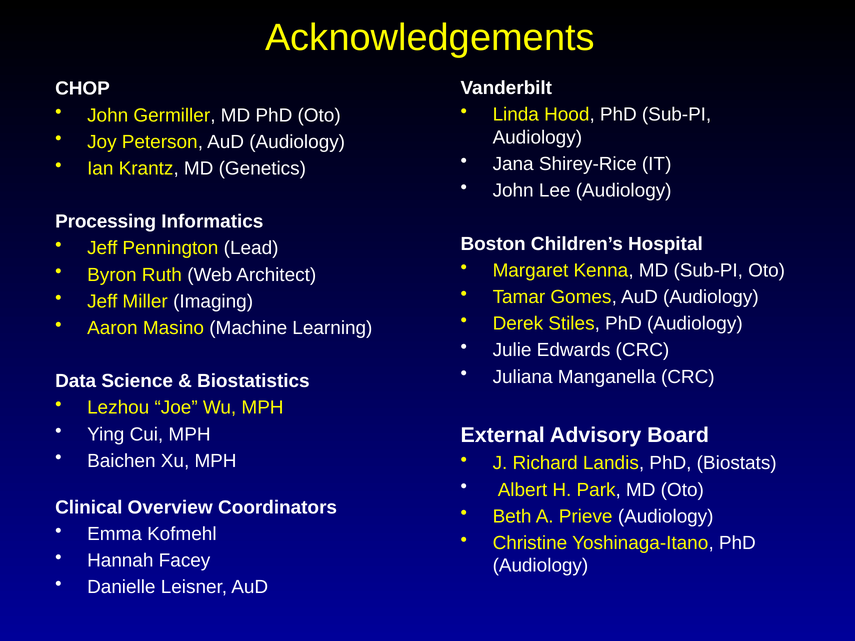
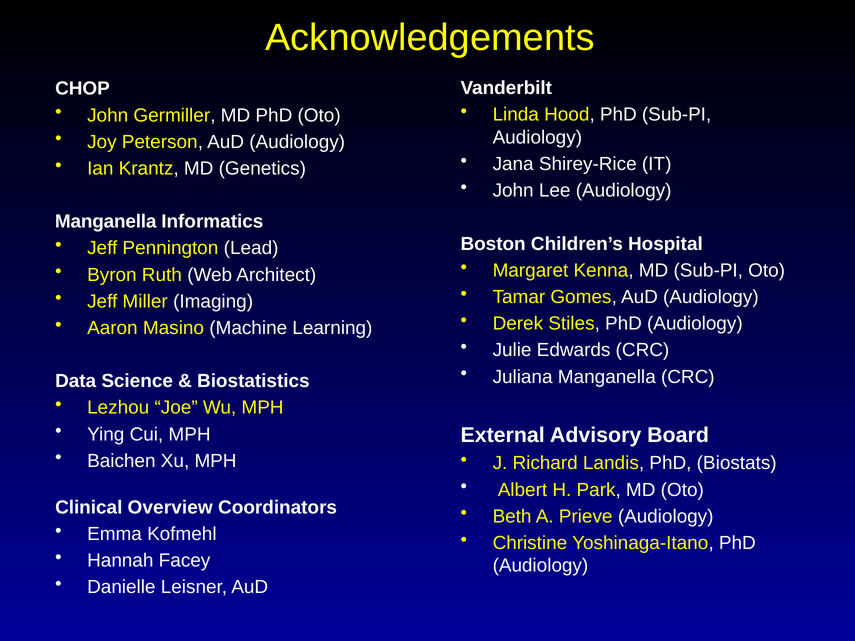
Processing: Processing -> Manganella (106, 222)
